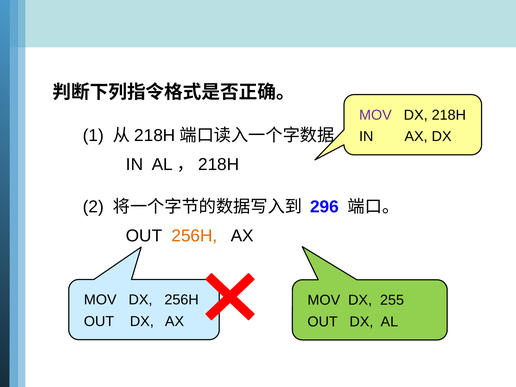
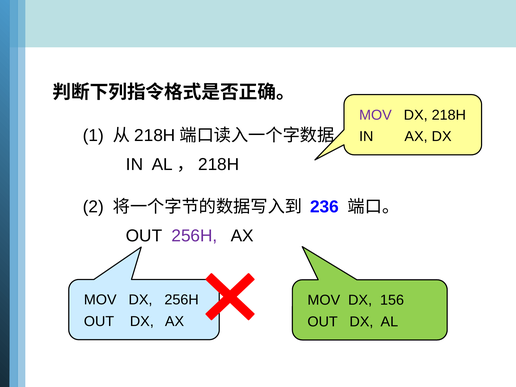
296: 296 -> 236 (324, 207)
256H colour: orange -> purple (194, 236)
255: 255 -> 156 (392, 300)
